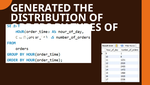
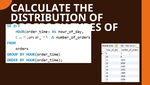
GENERATED: GENERATED -> CALCULATE (41, 8)
